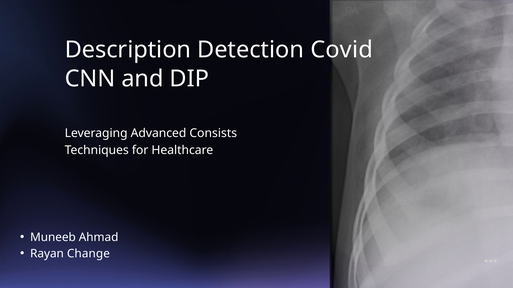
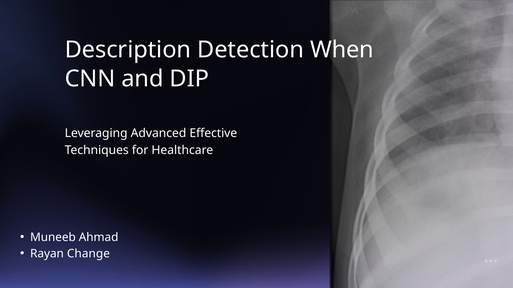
Covid: Covid -> When (342, 50)
Consists: Consists -> Effective (213, 134)
